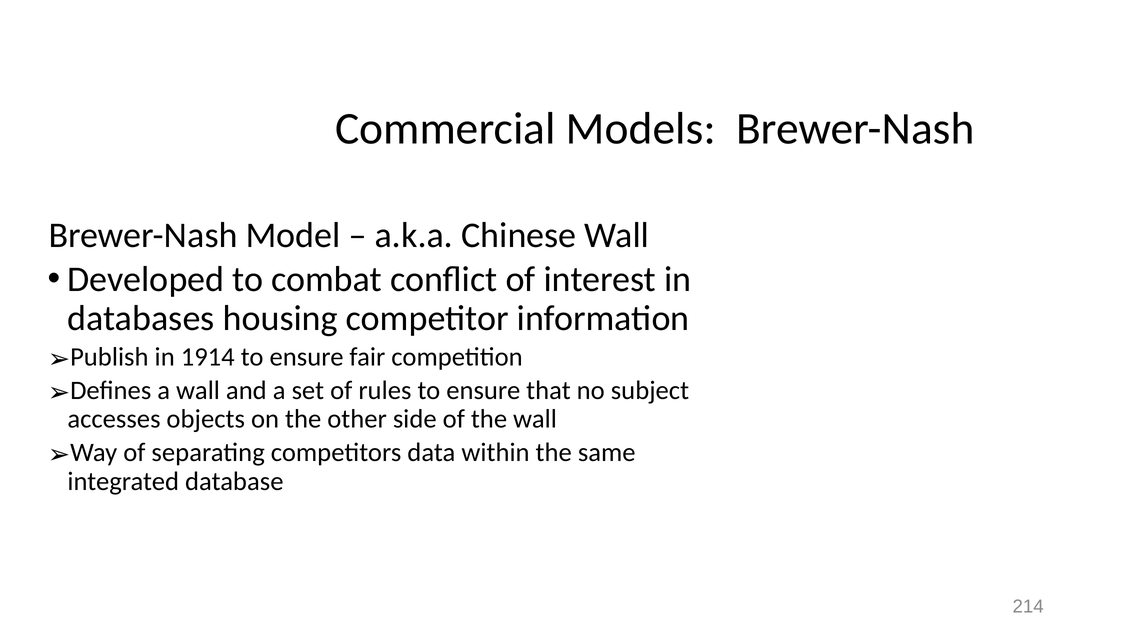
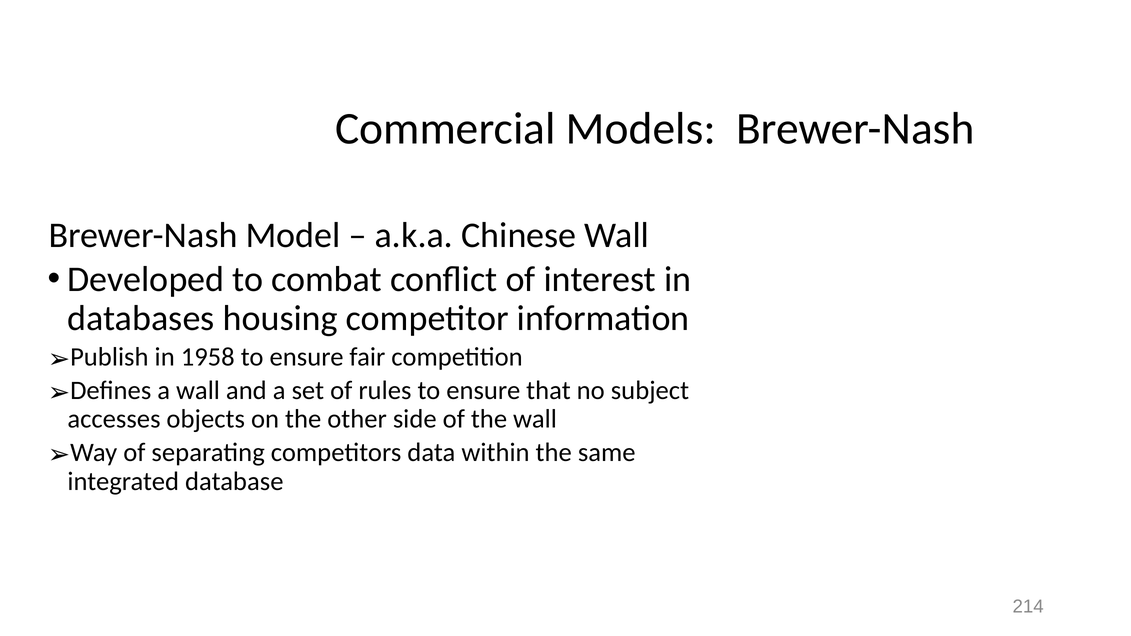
1914: 1914 -> 1958 (208, 357)
